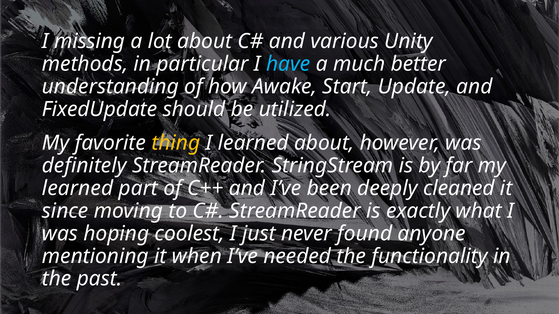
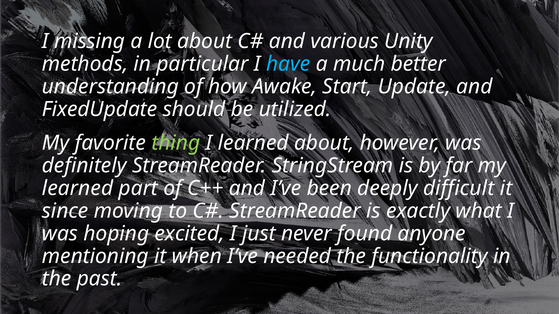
thing colour: yellow -> light green (176, 143)
cleaned: cleaned -> difficult (459, 189)
coolest: coolest -> excited (190, 234)
